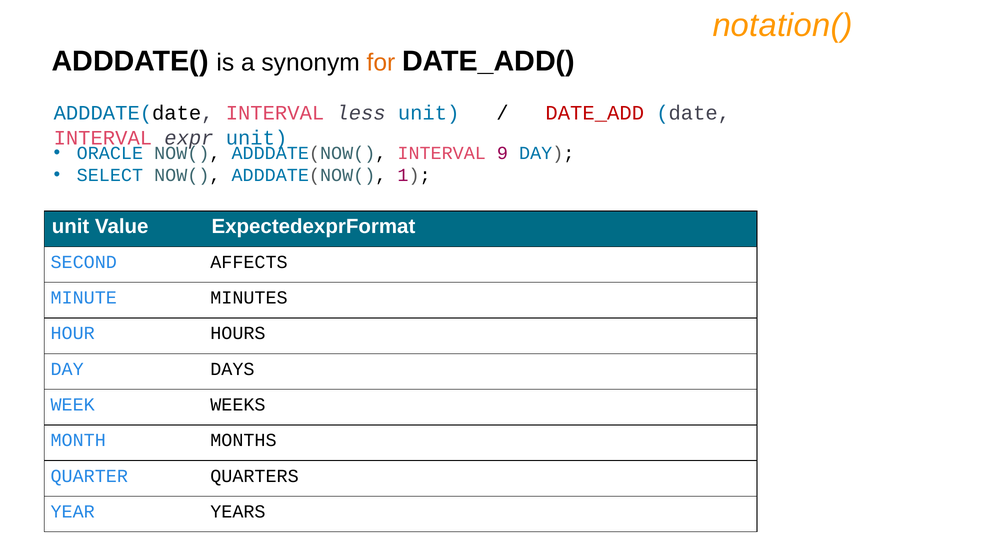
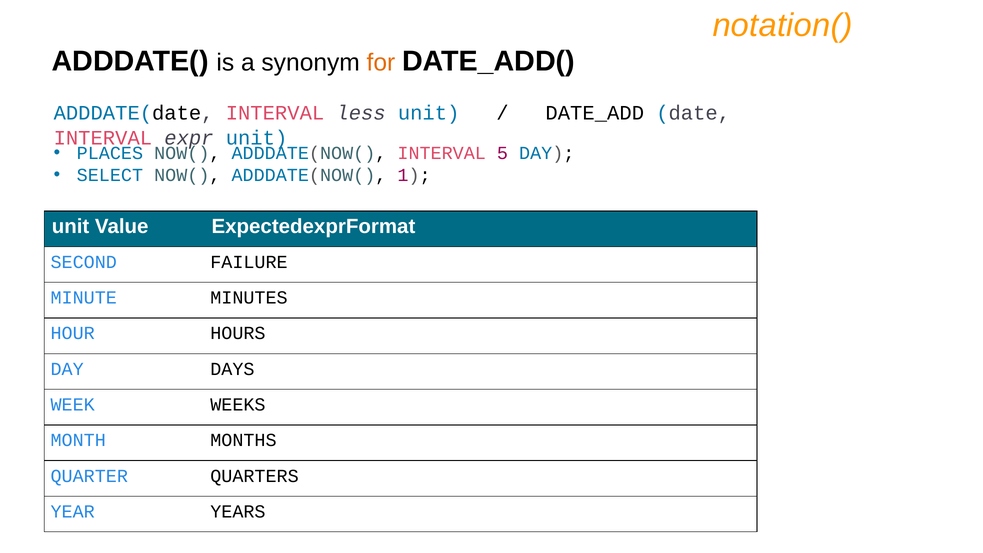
DATE_ADD colour: red -> black (595, 113)
ORACLE: ORACLE -> PLACES (110, 153)
9: 9 -> 5 (503, 153)
AFFECTS: AFFECTS -> FAILURE (249, 262)
